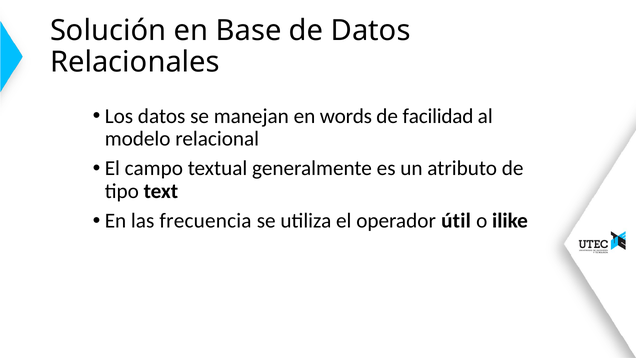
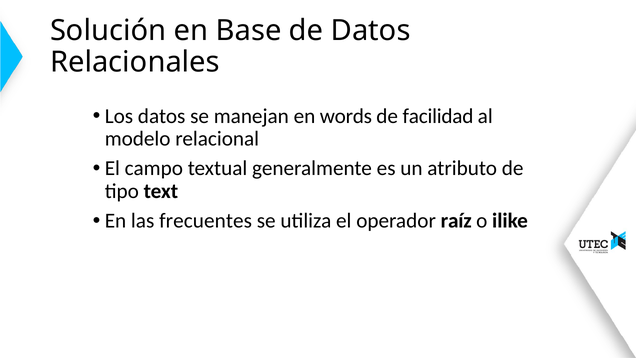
frecuencia: frecuencia -> frecuentes (206, 221)
útil: útil -> raíz (456, 221)
